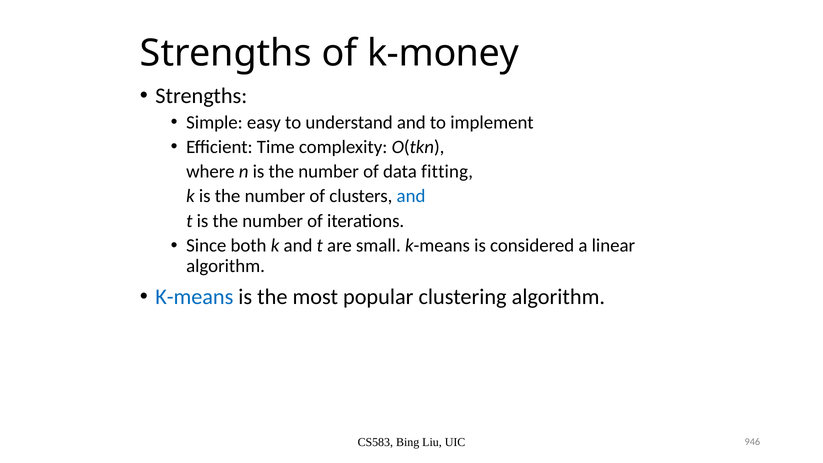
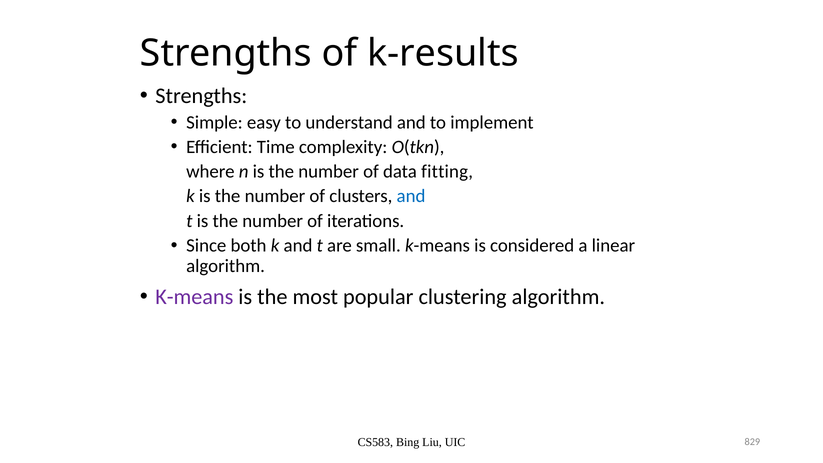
k-money: k-money -> k-results (443, 53)
K-means colour: blue -> purple (194, 297)
946: 946 -> 829 (752, 442)
